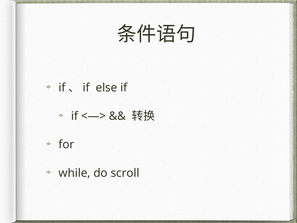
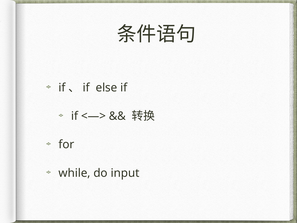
scroll: scroll -> input (125, 173)
